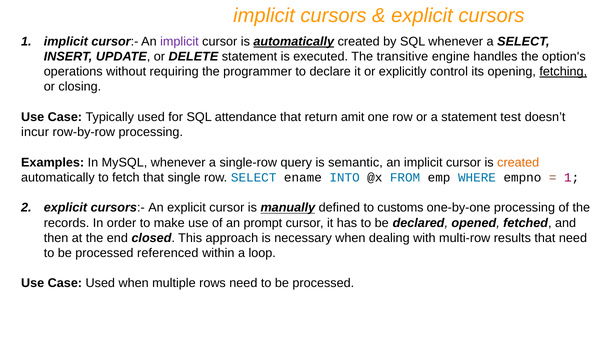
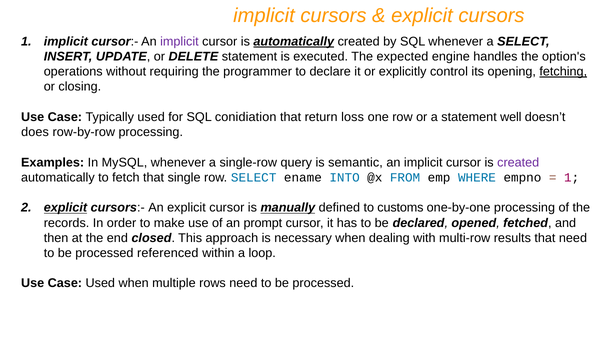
transitive: transitive -> expected (402, 57)
attendance: attendance -> conidiation (246, 117)
amit: amit -> loss (353, 117)
test: test -> well (511, 117)
incur: incur -> does (35, 132)
created colour: orange -> purple (518, 163)
explicit underline: none -> present (65, 208)
